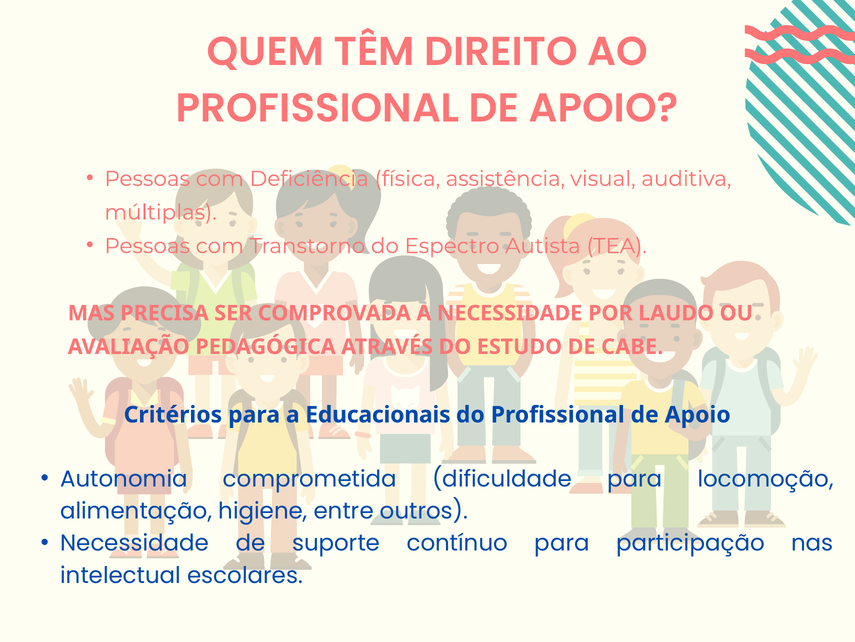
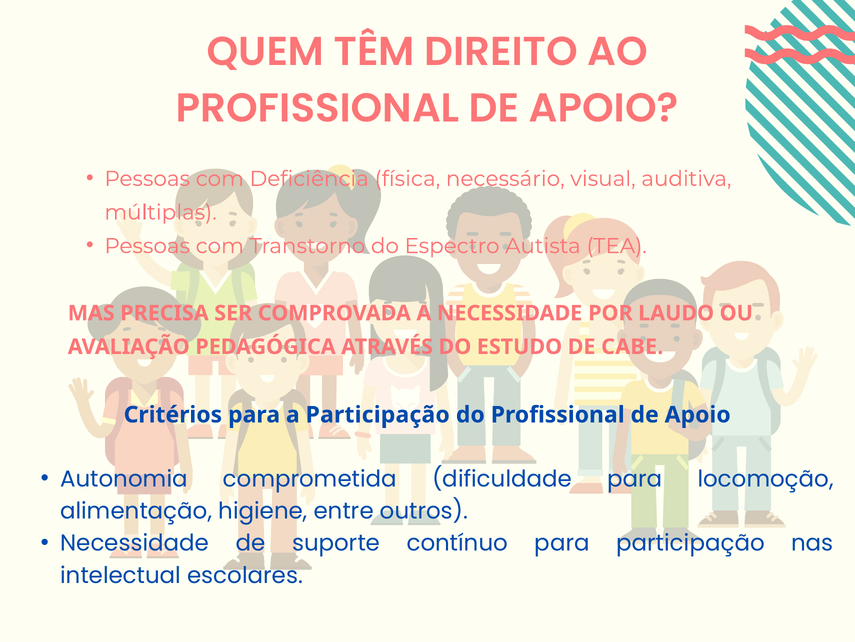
assistência: assistência -> necessário (505, 179)
a Educacionais: Educacionais -> Participação (378, 414)
